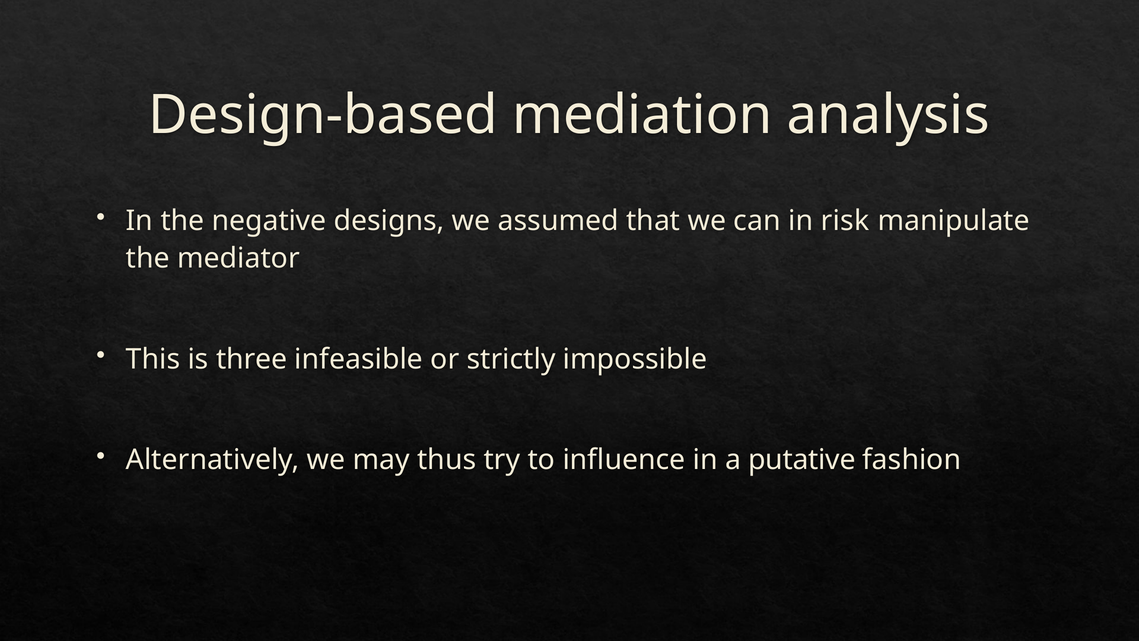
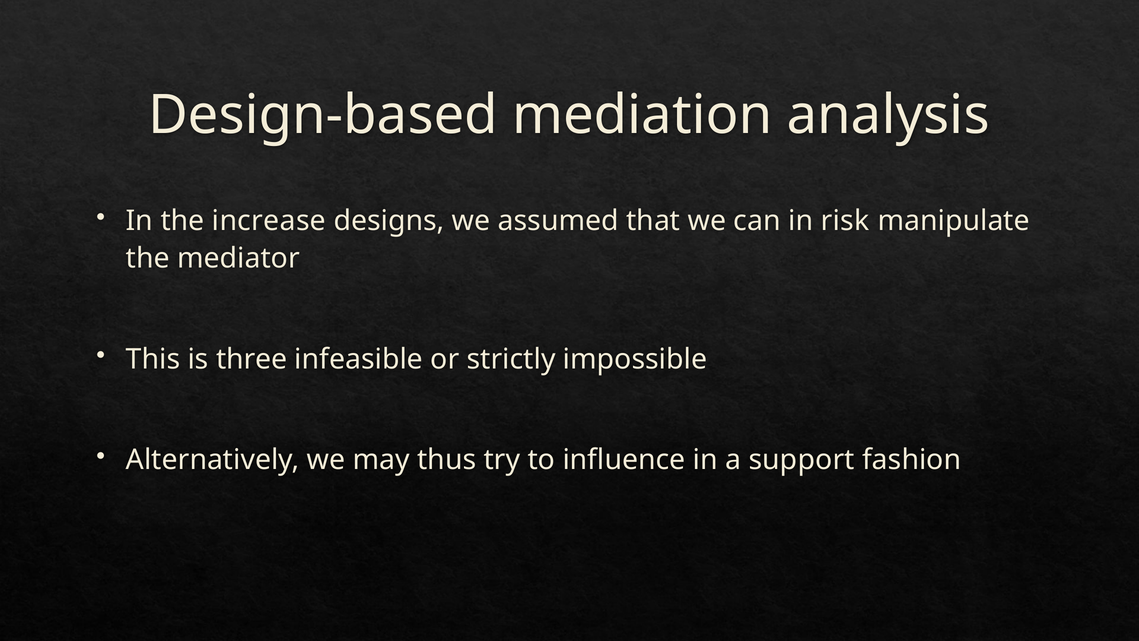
negative: negative -> increase (269, 221)
putative: putative -> support (802, 460)
